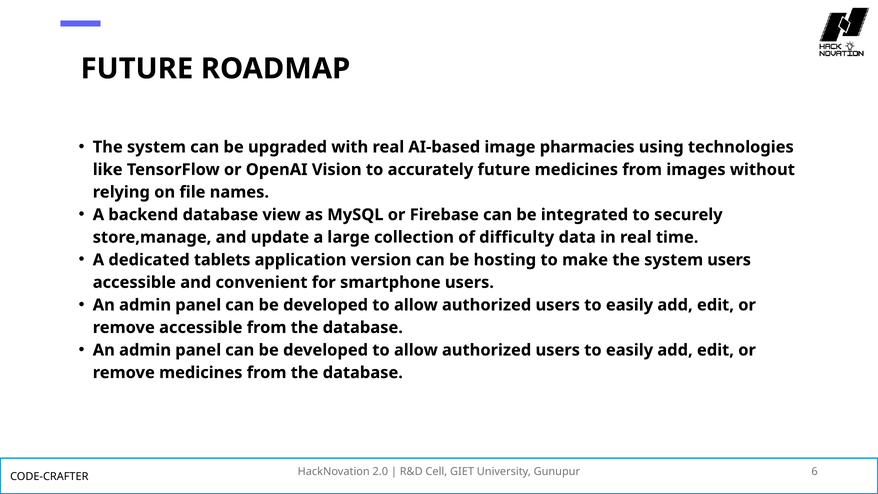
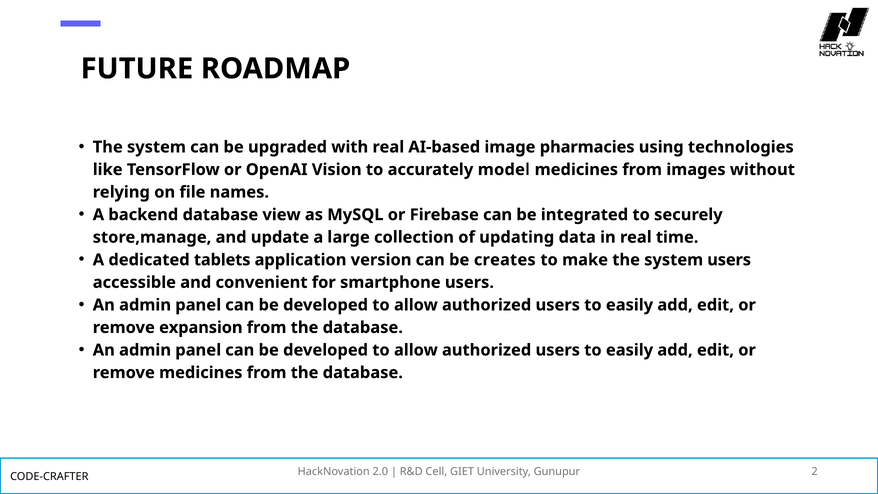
accurately future: future -> model (504, 170)
difficulty: difficulty -> updating (517, 237)
hosting: hosting -> creates (505, 260)
remove accessible: accessible -> expansion (201, 327)
6: 6 -> 2 (815, 472)
